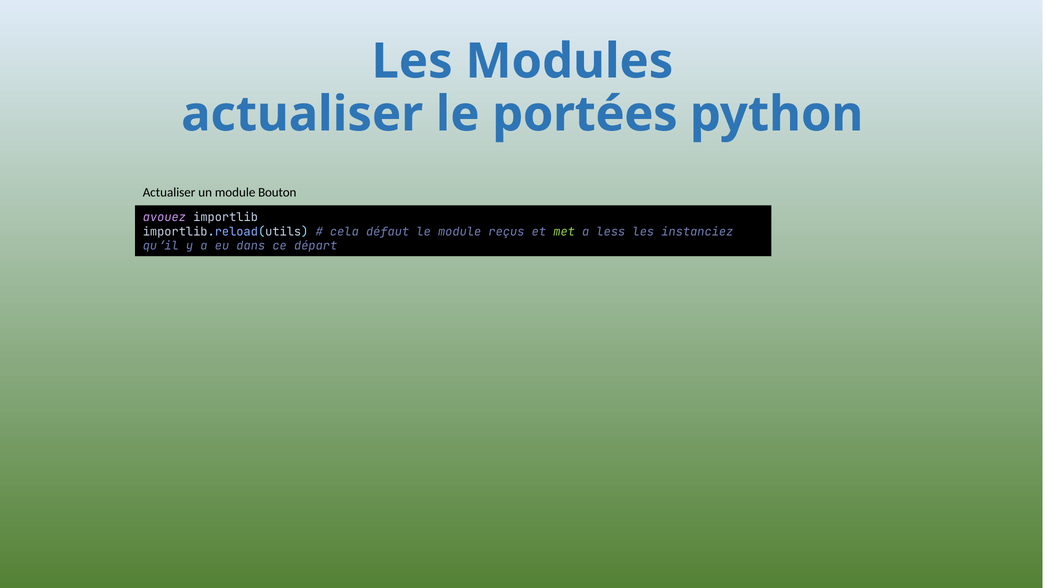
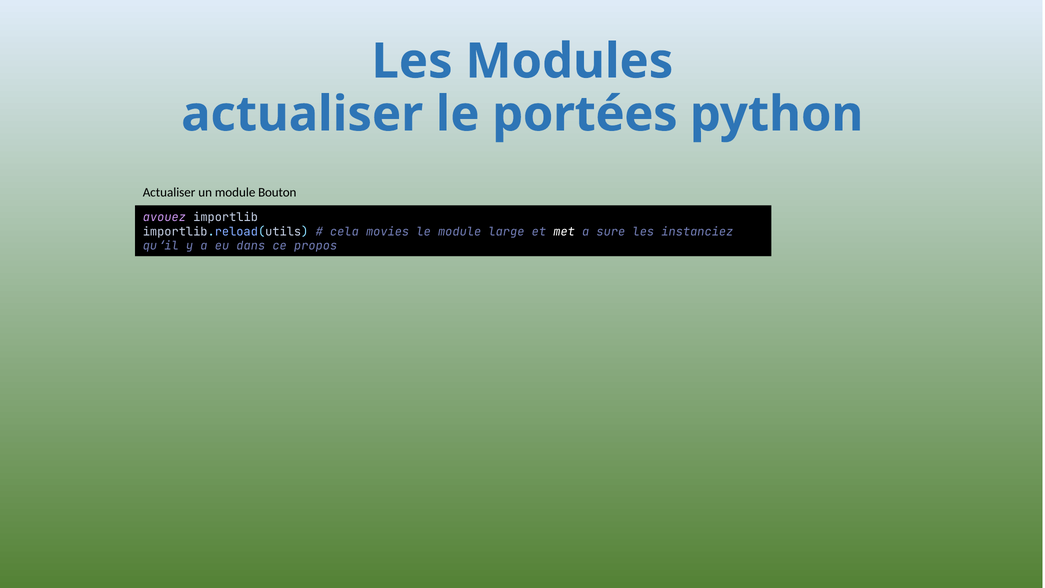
défaut: défaut -> movies (388, 231)
reçus: reçus -> large (506, 231)
met colour: light green -> white (564, 231)
less: less -> sure (611, 231)
départ: départ -> propos (316, 246)
